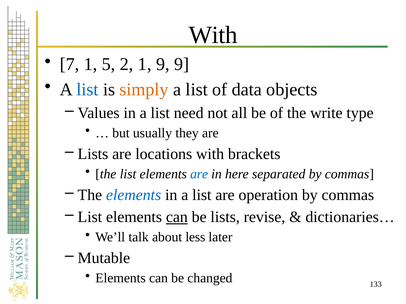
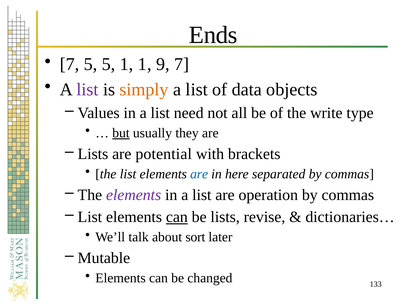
With: With -> Ends (213, 35)
7 1: 1 -> 5 (91, 64)
5 2: 2 -> 1 (127, 64)
9 9: 9 -> 7 (182, 64)
list colour: blue -> purple (87, 90)
but underline: none -> present (121, 133)
locations: locations -> potential (164, 154)
elements colour: blue -> purple (134, 195)
less: less -> sort (195, 237)
